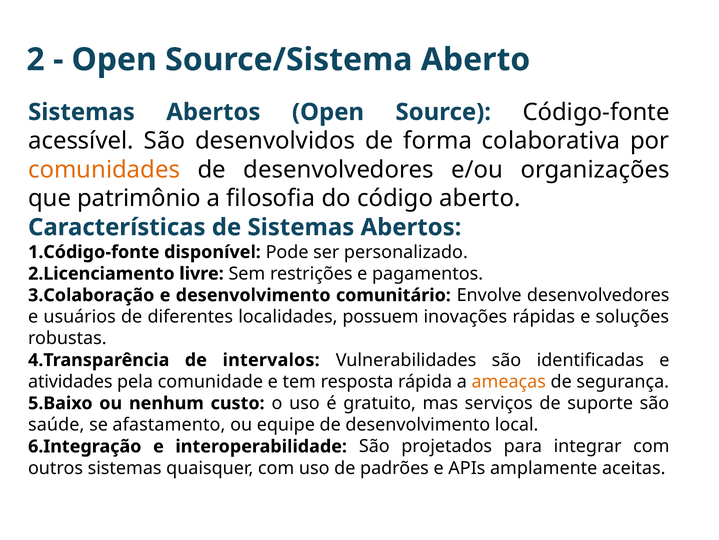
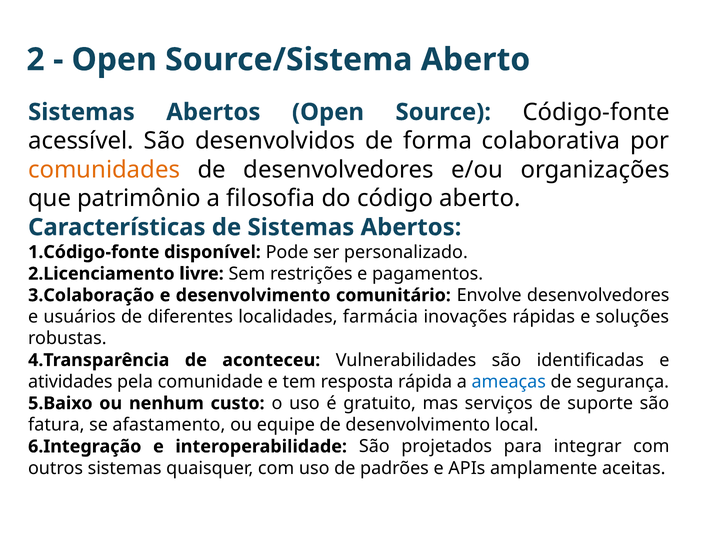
possuem: possuem -> farmácia (380, 316)
intervalos: intervalos -> aconteceu (271, 360)
ameaças colour: orange -> blue (509, 381)
saúde: saúde -> fatura (56, 424)
